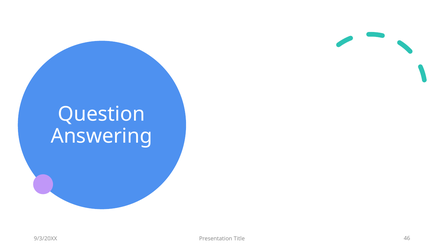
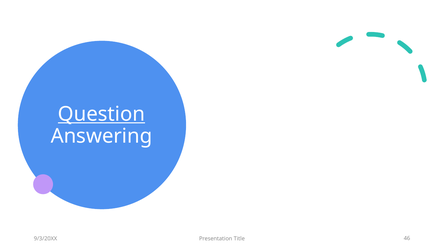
Question underline: none -> present (101, 114)
